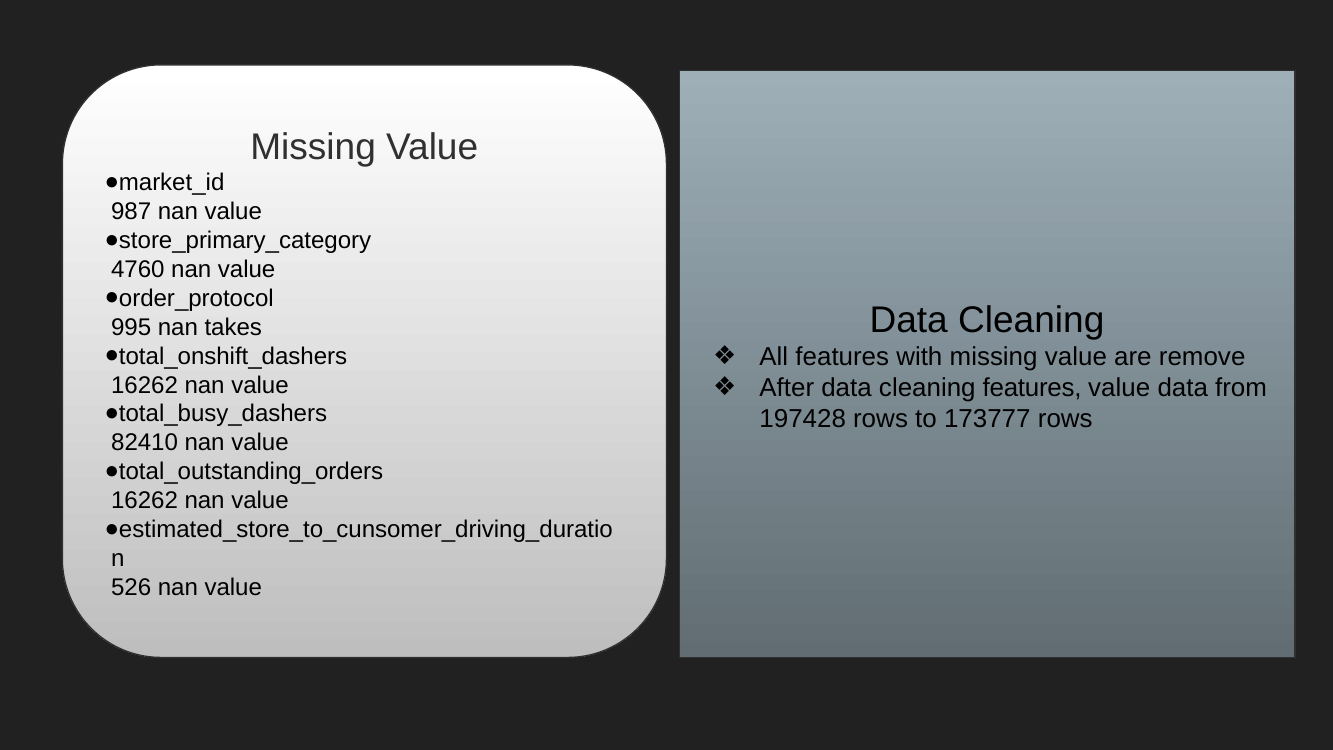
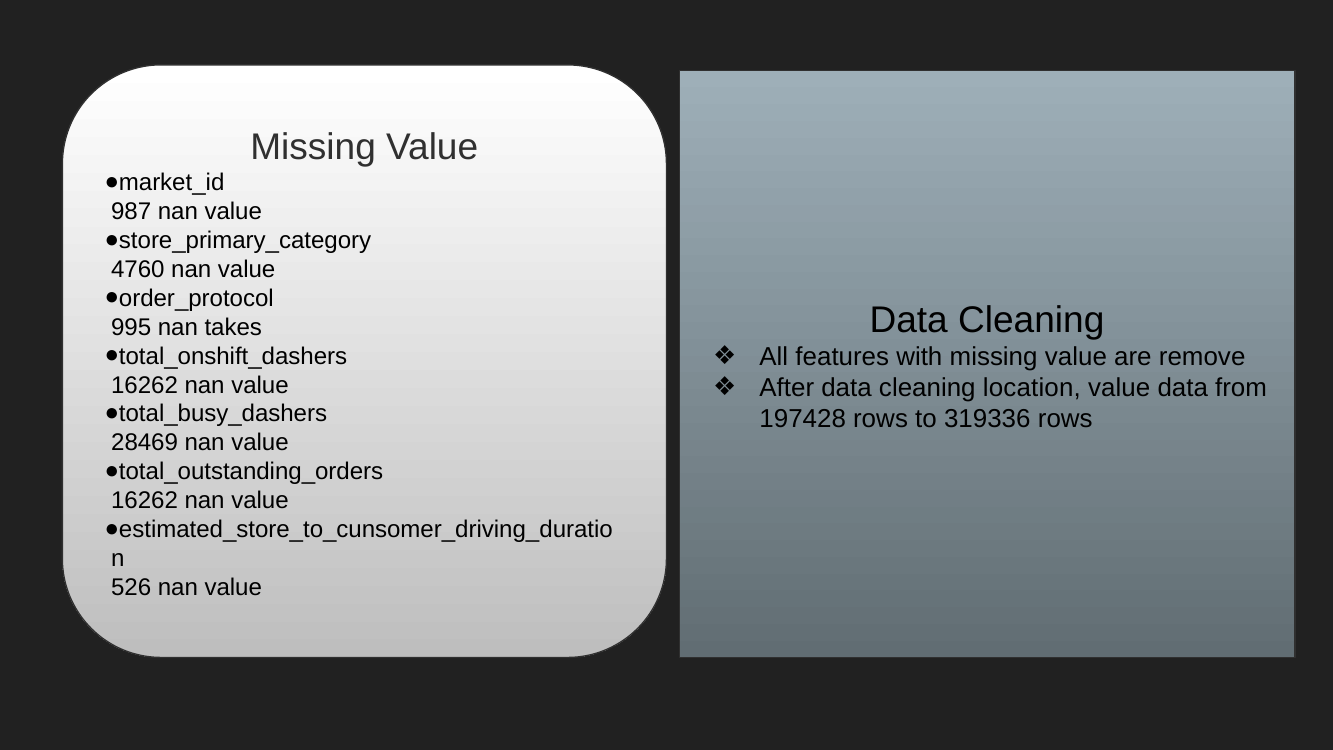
cleaning features: features -> location (1032, 388)
173777: 173777 -> 319336 (987, 419)
82410: 82410 -> 28469 (145, 443)
